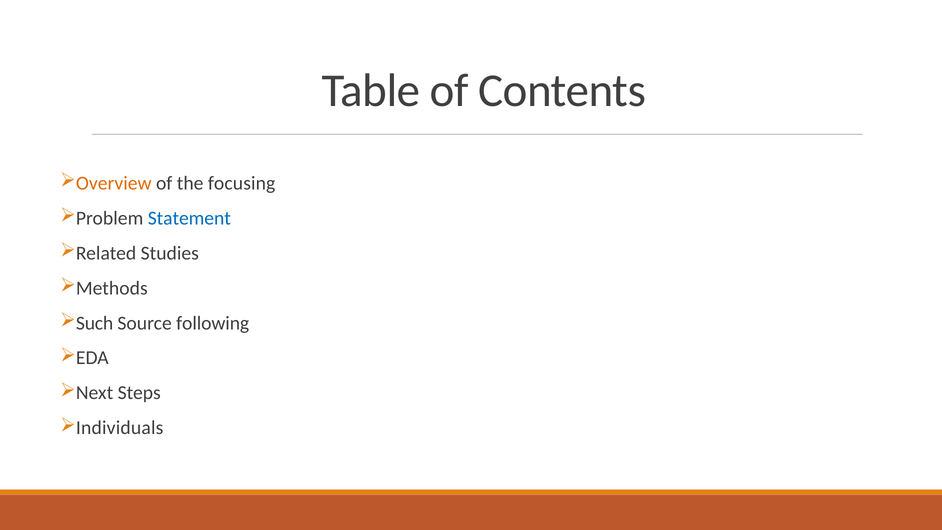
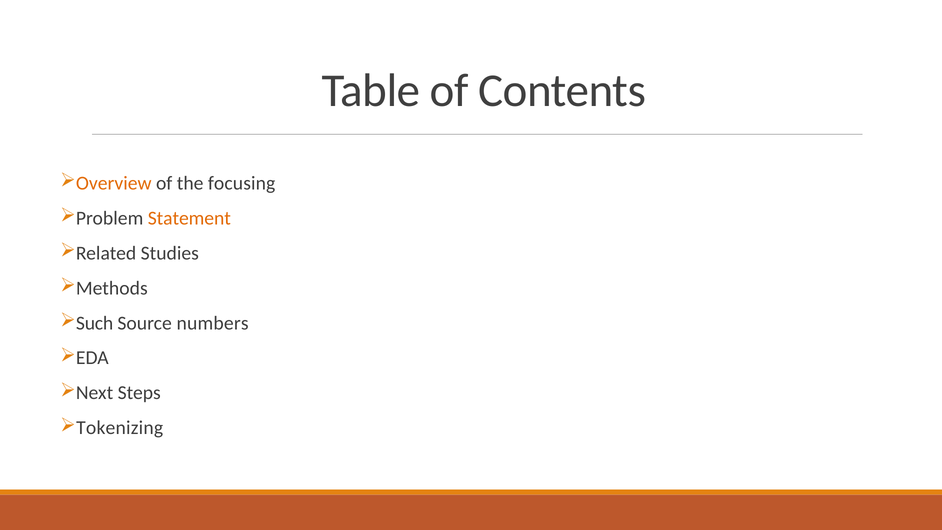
Statement colour: blue -> orange (189, 218)
following: following -> numbers (213, 323)
Individuals: Individuals -> Tokenizing (120, 428)
